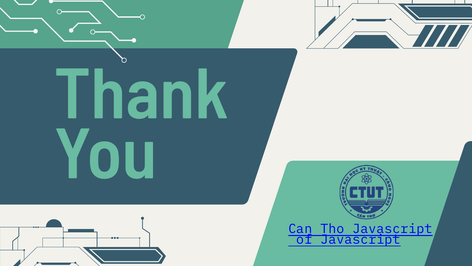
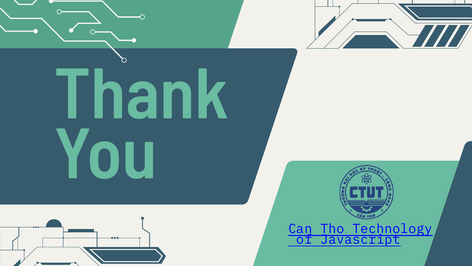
Tho Javascript: Javascript -> Technology (392, 229)
